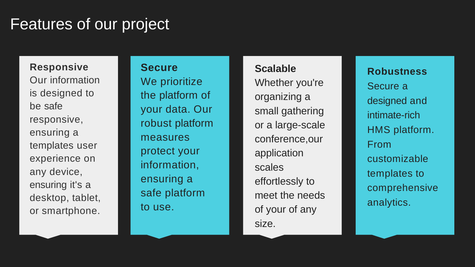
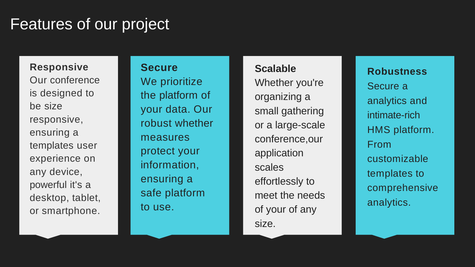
Our information: information -> conference (75, 80)
designed: designed -> analytics (387, 101)
be safe: safe -> size (53, 106)
robust platform: platform -> whether (194, 123)
ensuring: ensuring -> powerful (48, 185)
